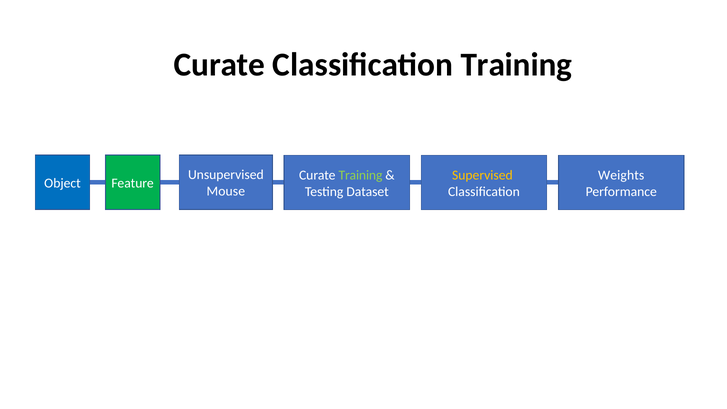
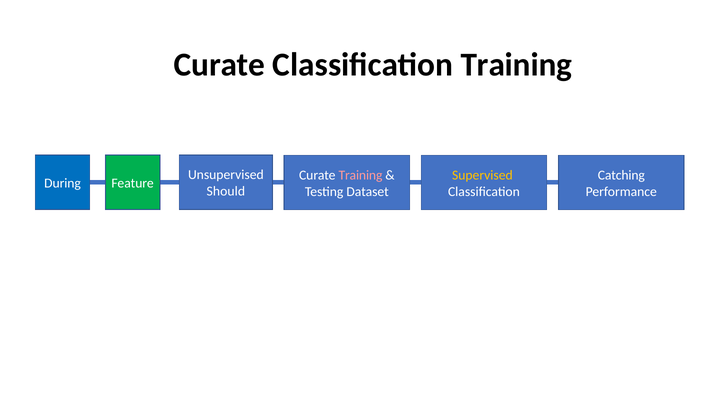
Training colour: light green -> pink (360, 175)
Weights: Weights -> Catching (621, 175)
Object: Object -> During (63, 183)
Mouse: Mouse -> Should (226, 191)
